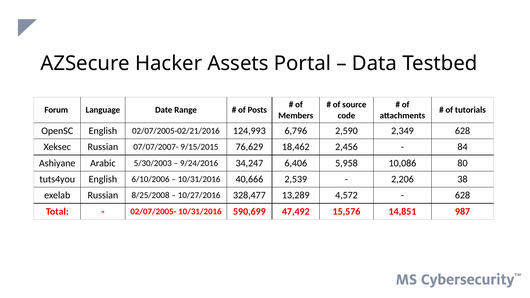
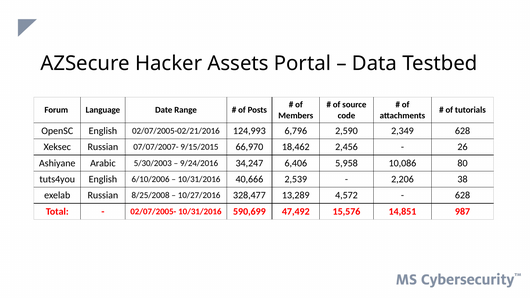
76,629: 76,629 -> 66,970 (249, 147)
84: 84 -> 26 (463, 147)
